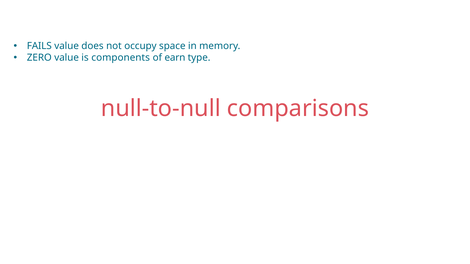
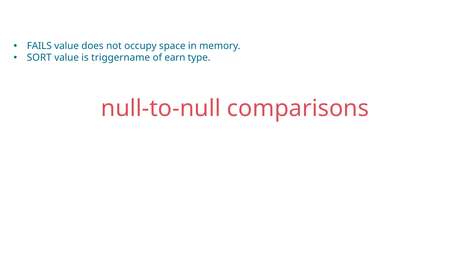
ZERO: ZERO -> SORT (39, 58)
components: components -> triggername (121, 58)
